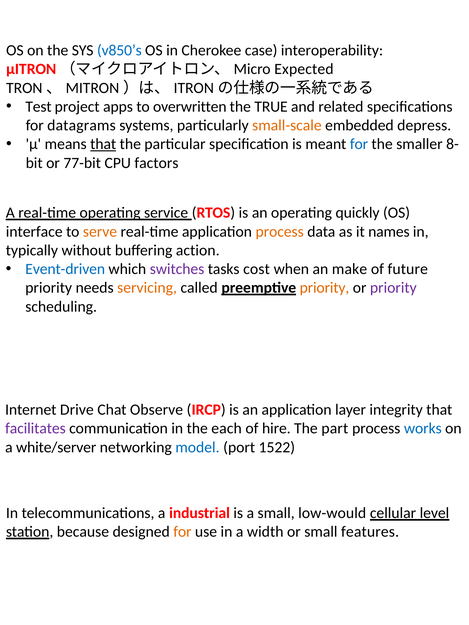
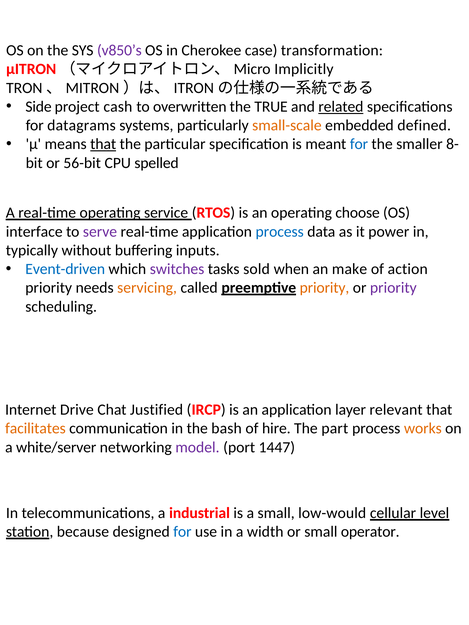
v850’s colour: blue -> purple (119, 50)
interoperability: interoperability -> transformation (332, 50)
Expected: Expected -> Implicitly (304, 69)
Test: Test -> Side (38, 107)
apps: apps -> cash (118, 107)
related underline: none -> present (341, 107)
depress: depress -> defined (424, 125)
77-bit: 77-bit -> 56-bit (82, 163)
factors: factors -> spelled (157, 163)
quickly: quickly -> choose (358, 213)
serve colour: orange -> purple (100, 232)
process colour: orange -> blue (280, 232)
names: names -> power (389, 232)
action: action -> inputs (198, 250)
cost: cost -> sold (257, 269)
future: future -> action (408, 269)
Observe: Observe -> Justified (157, 410)
integrity: integrity -> relevant (396, 410)
facilitates colour: purple -> orange (35, 429)
each: each -> bash (227, 429)
works colour: blue -> orange (423, 429)
model colour: blue -> purple (197, 447)
1522: 1522 -> 1447 (277, 447)
for colour: orange -> blue (182, 532)
features: features -> operator (370, 532)
